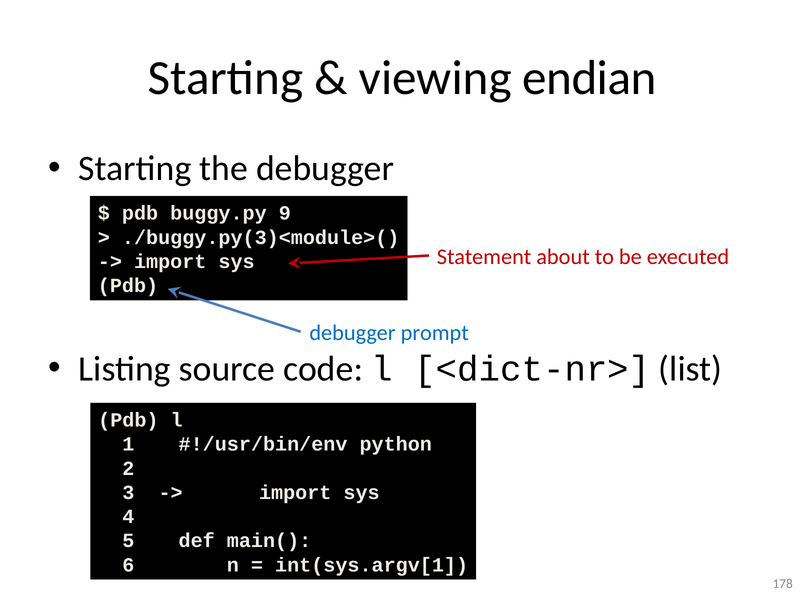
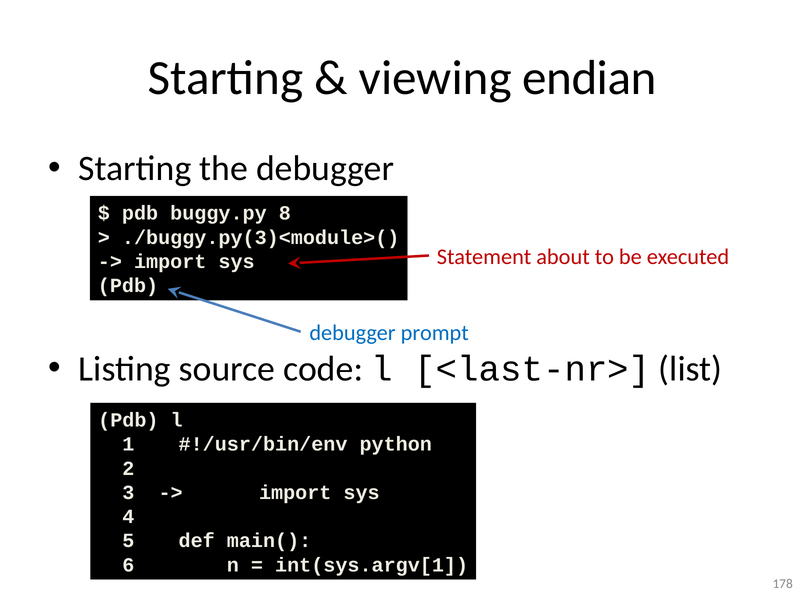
9: 9 -> 8 (285, 213)
<dict-nr>: <dict-nr> -> <last-nr> (532, 369)
